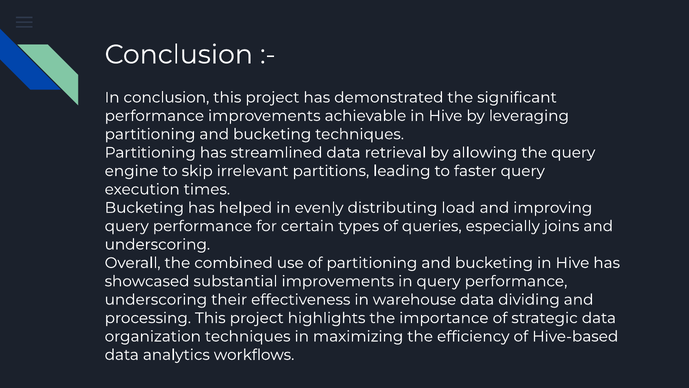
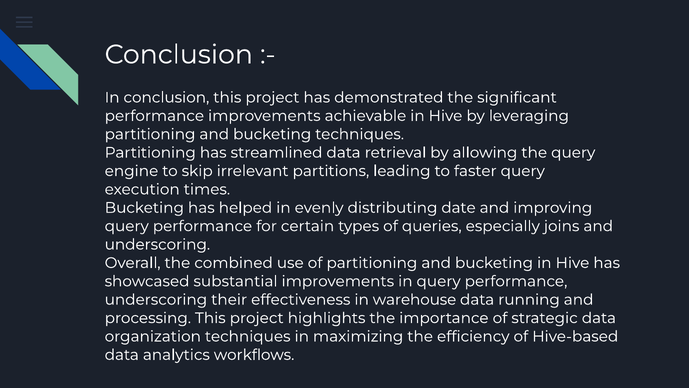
load: load -> date (459, 208)
dividing: dividing -> running (529, 299)
